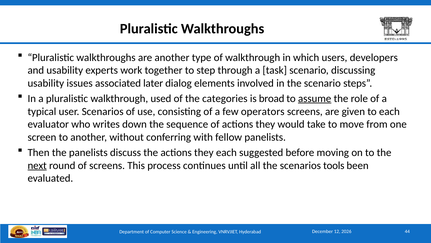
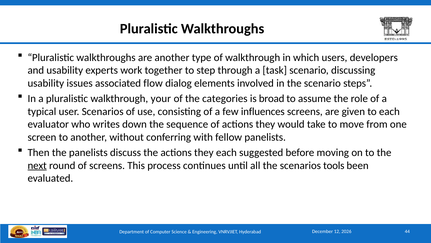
later: later -> flow (153, 83)
used: used -> your (161, 98)
assume underline: present -> none (315, 98)
operators: operators -> influences (263, 111)
